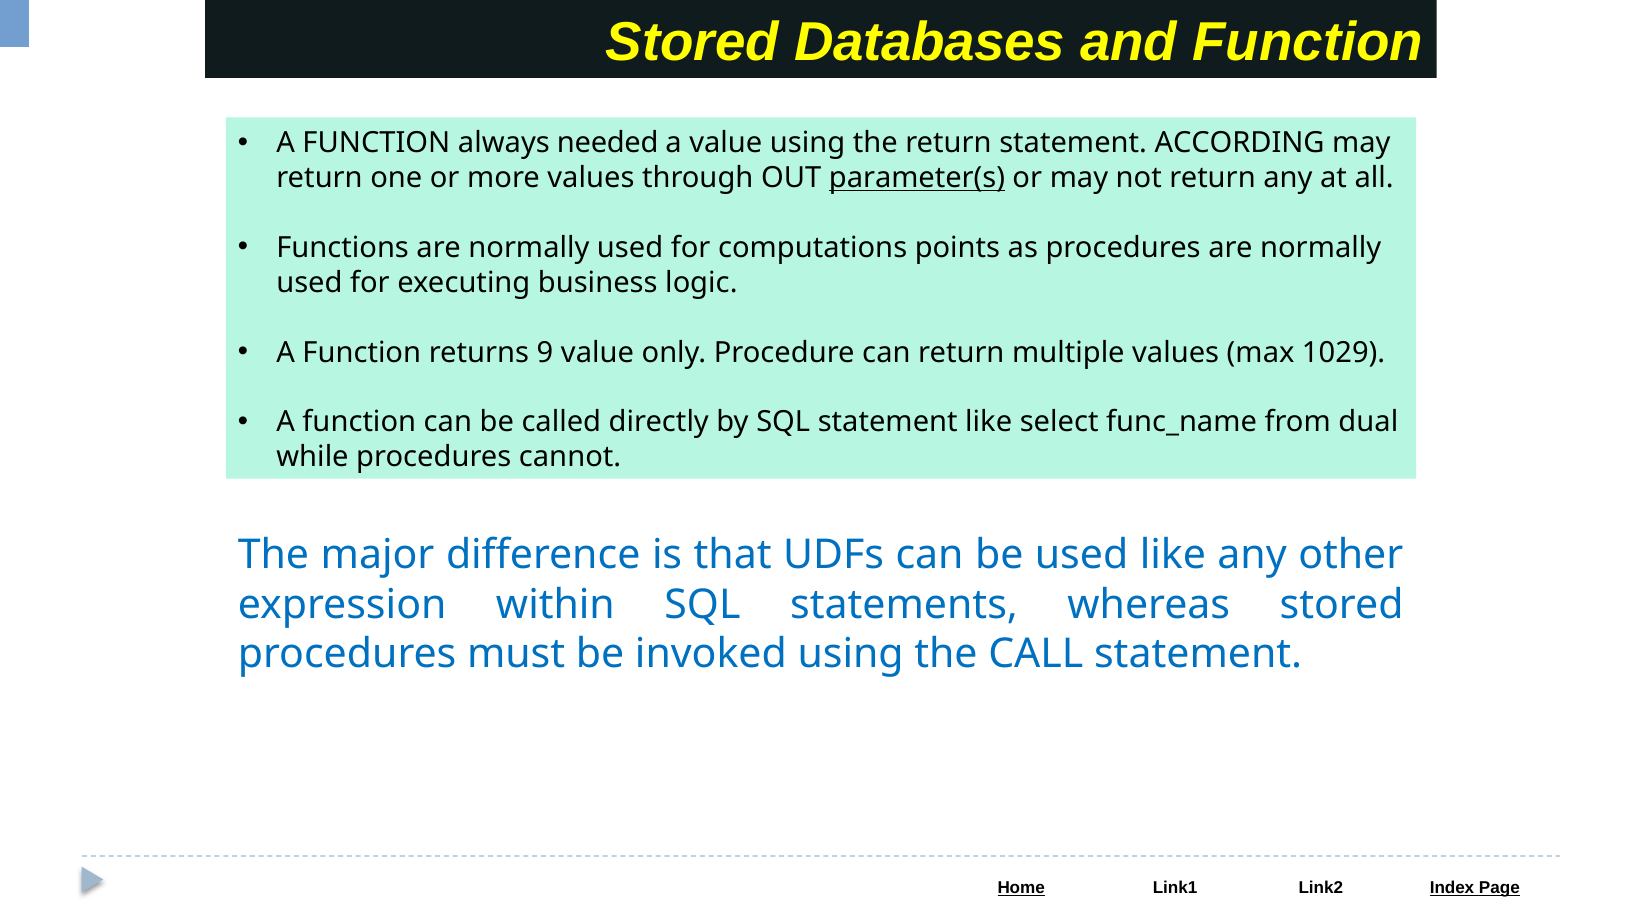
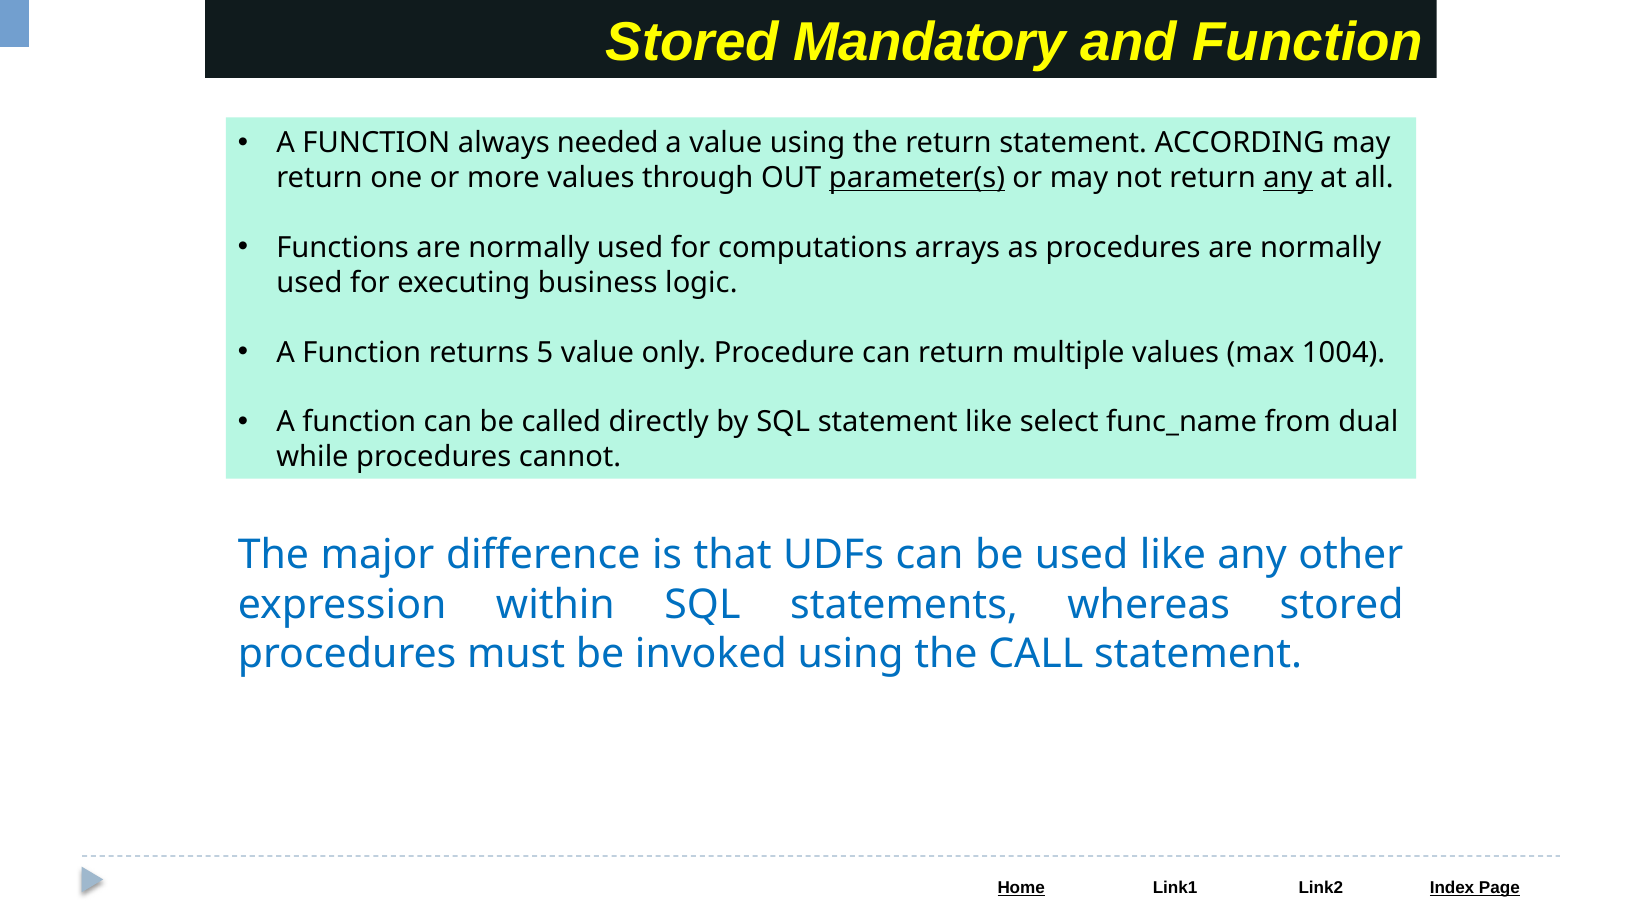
Databases: Databases -> Mandatory (930, 43)
any underline: none -> present (1288, 178)
points: points -> arrays (957, 248)
9: 9 -> 5 (545, 352)
1029: 1029 -> 1004 (1344, 352)
